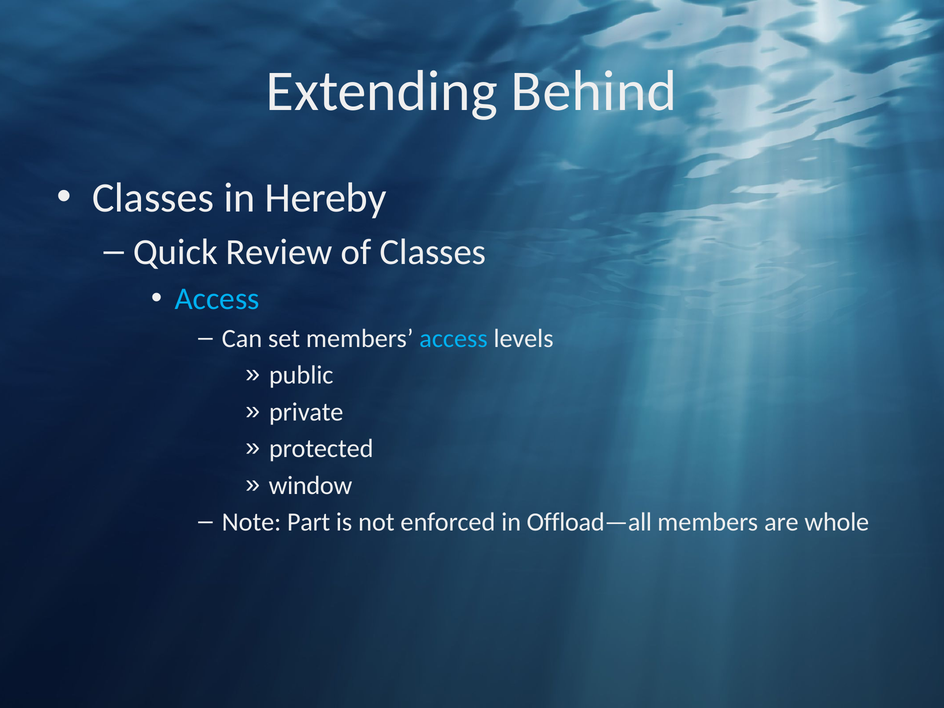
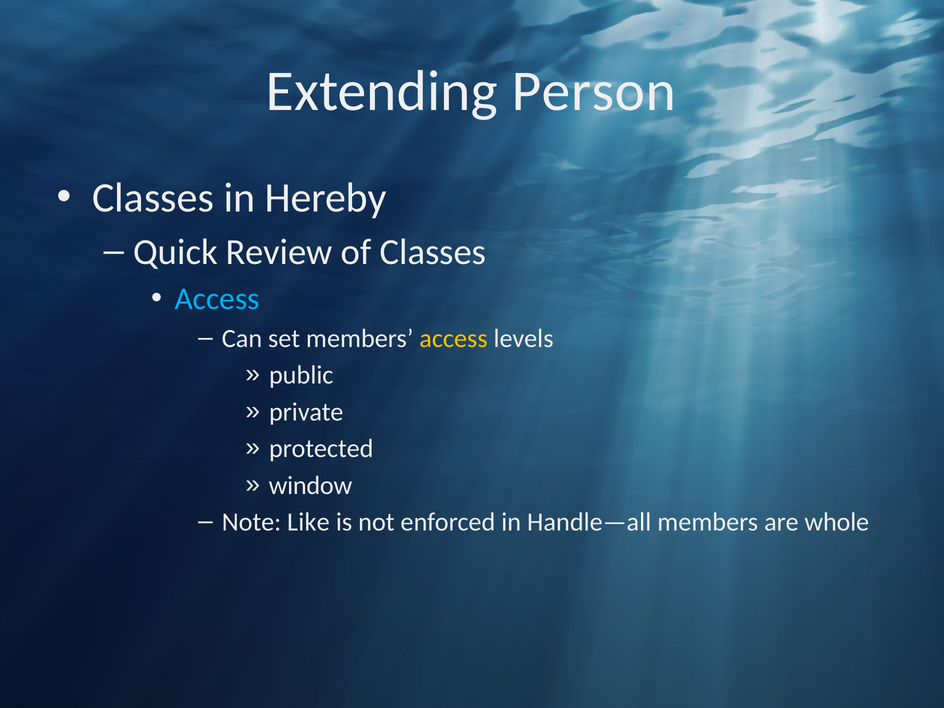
Behind: Behind -> Person (594, 91)
access colour: light blue -> yellow (453, 339)
Part: Part -> Like (308, 522)
Offload—all: Offload—all -> Handle—all (589, 522)
